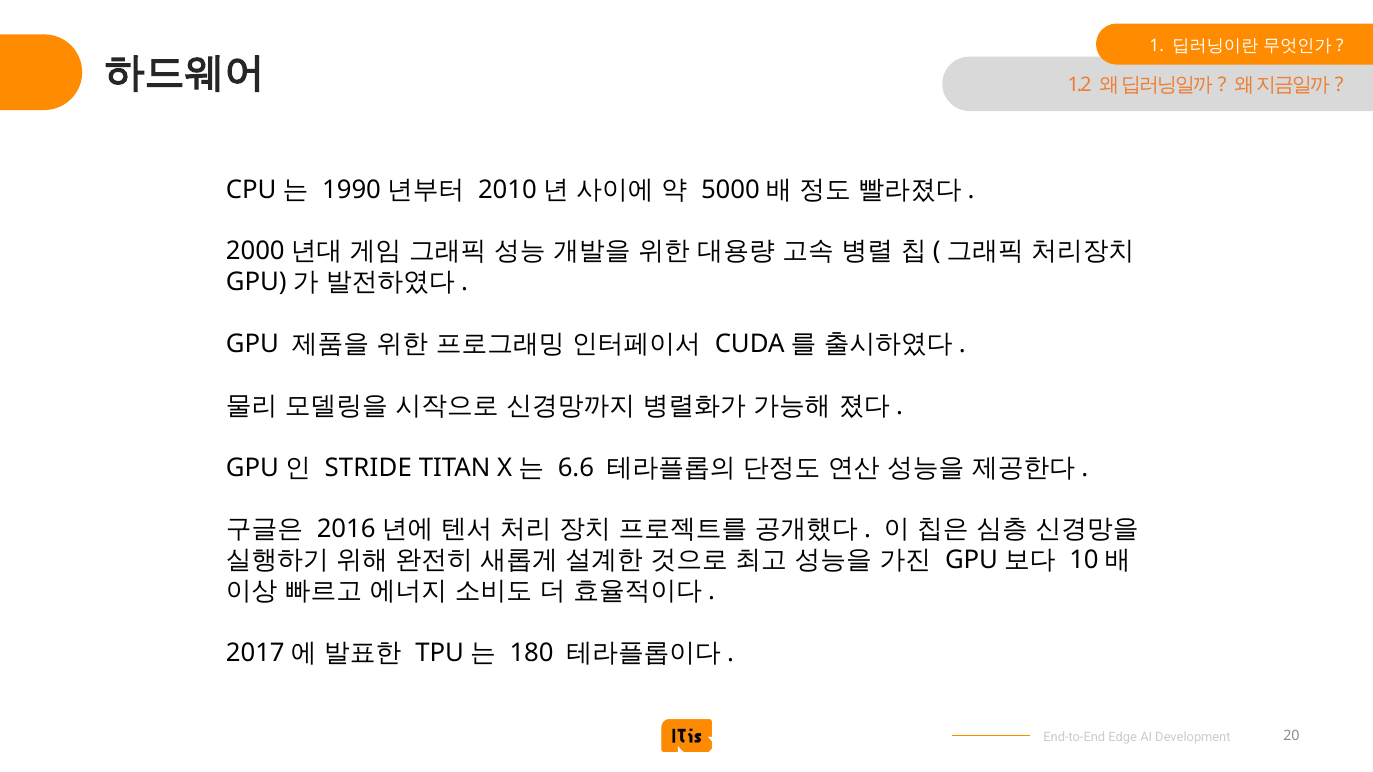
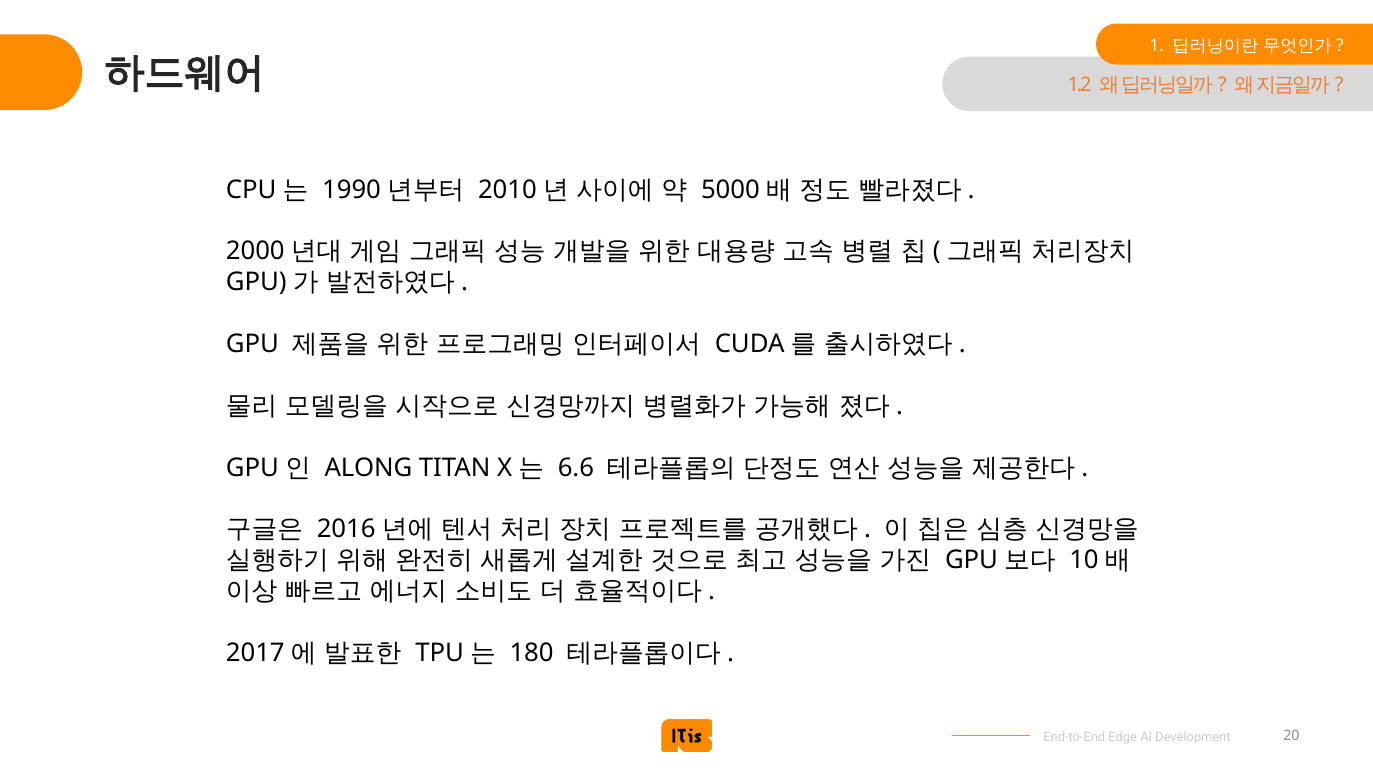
STRIDE: STRIDE -> ALONG (368, 468)
